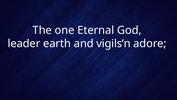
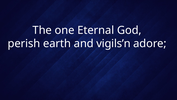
leader: leader -> perish (24, 43)
